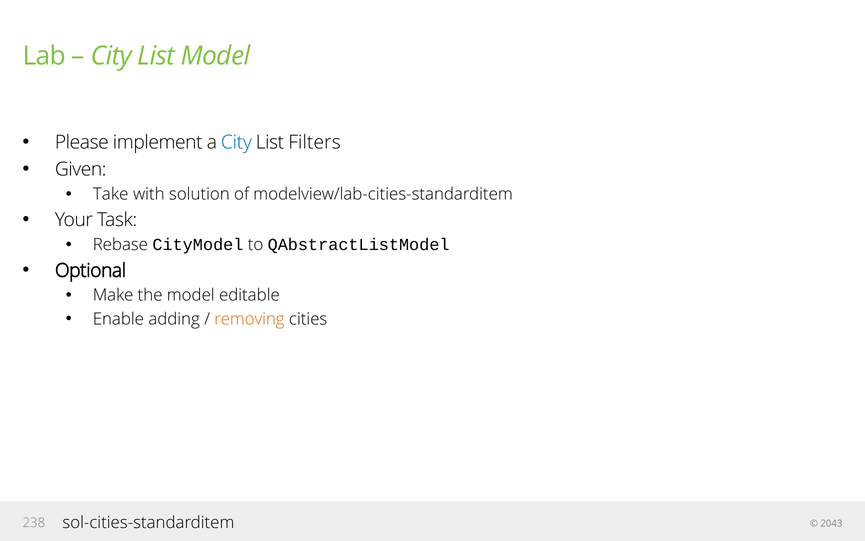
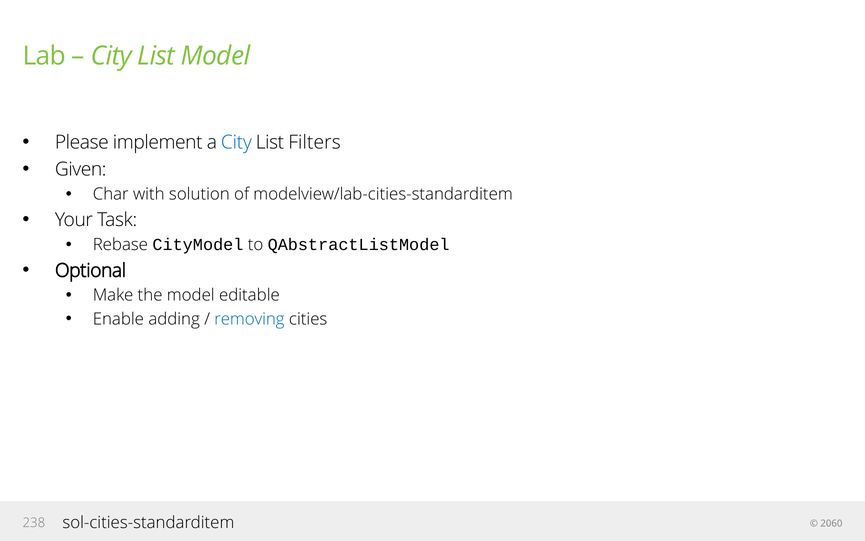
Take: Take -> Char (111, 194)
removing colour: orange -> blue (249, 319)
2043: 2043 -> 2060 (831, 523)
